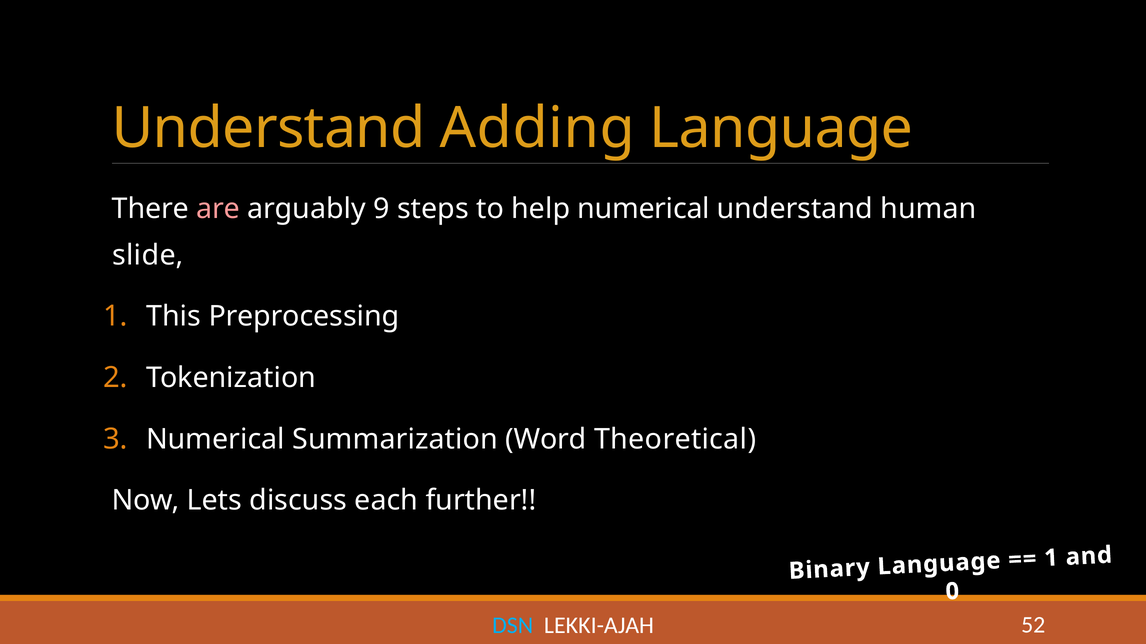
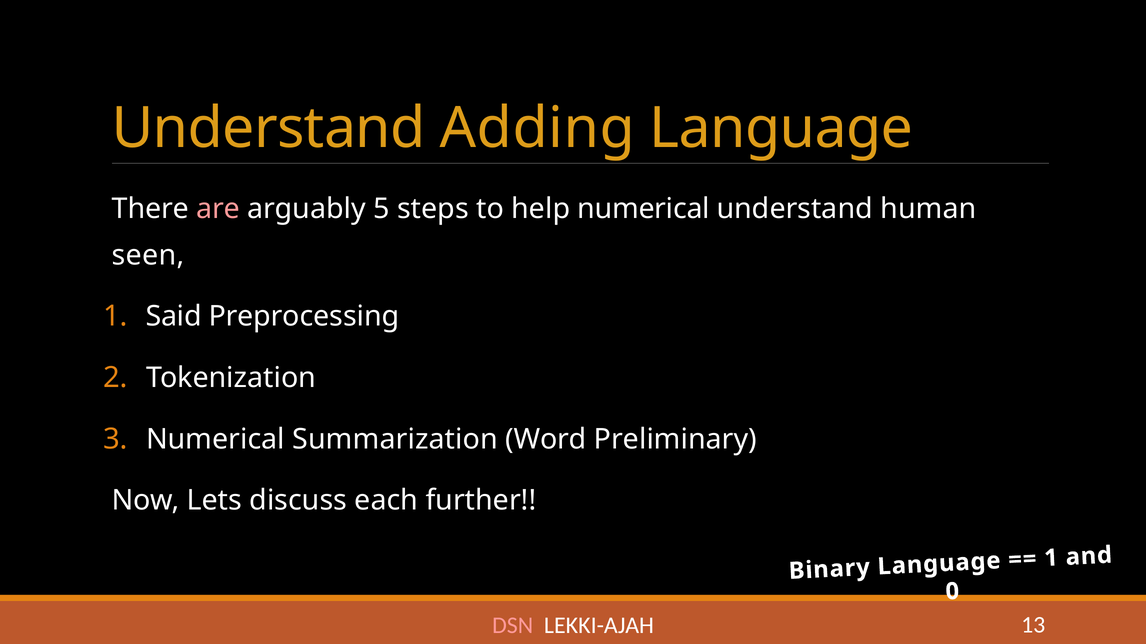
9: 9 -> 5 (381, 209)
slide: slide -> seen (148, 255)
This: This -> Said (174, 317)
Theoretical: Theoretical -> Preliminary (675, 440)
DSN colour: light blue -> pink (513, 626)
52: 52 -> 13 (1033, 626)
